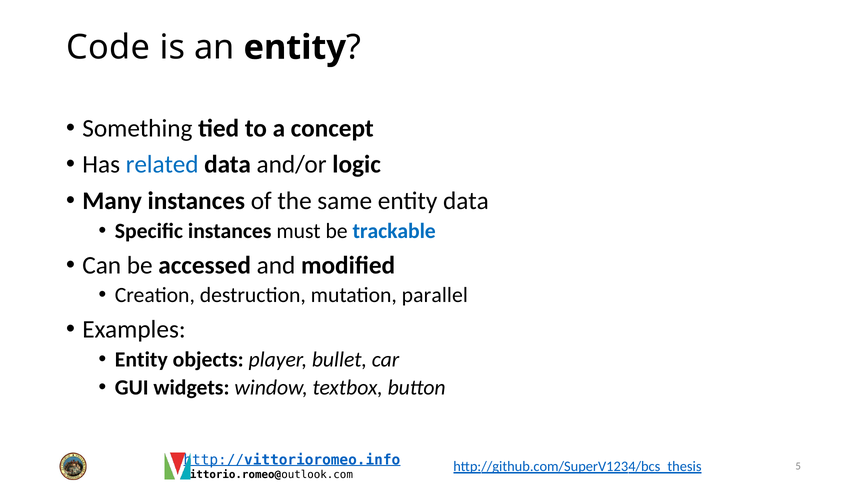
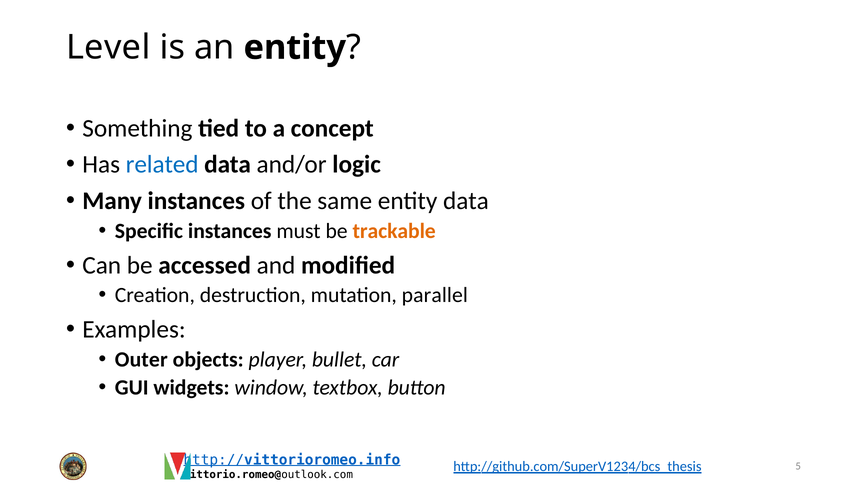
Code: Code -> Level (108, 48)
trackable colour: blue -> orange (394, 231)
Entity: Entity -> Outer (141, 359)
